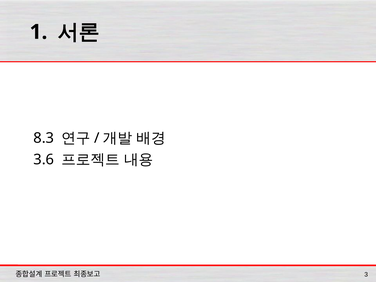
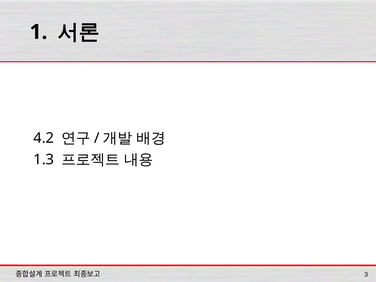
8.3: 8.3 -> 4.2 (44, 138)
3.6: 3.6 -> 1.3 (44, 160)
